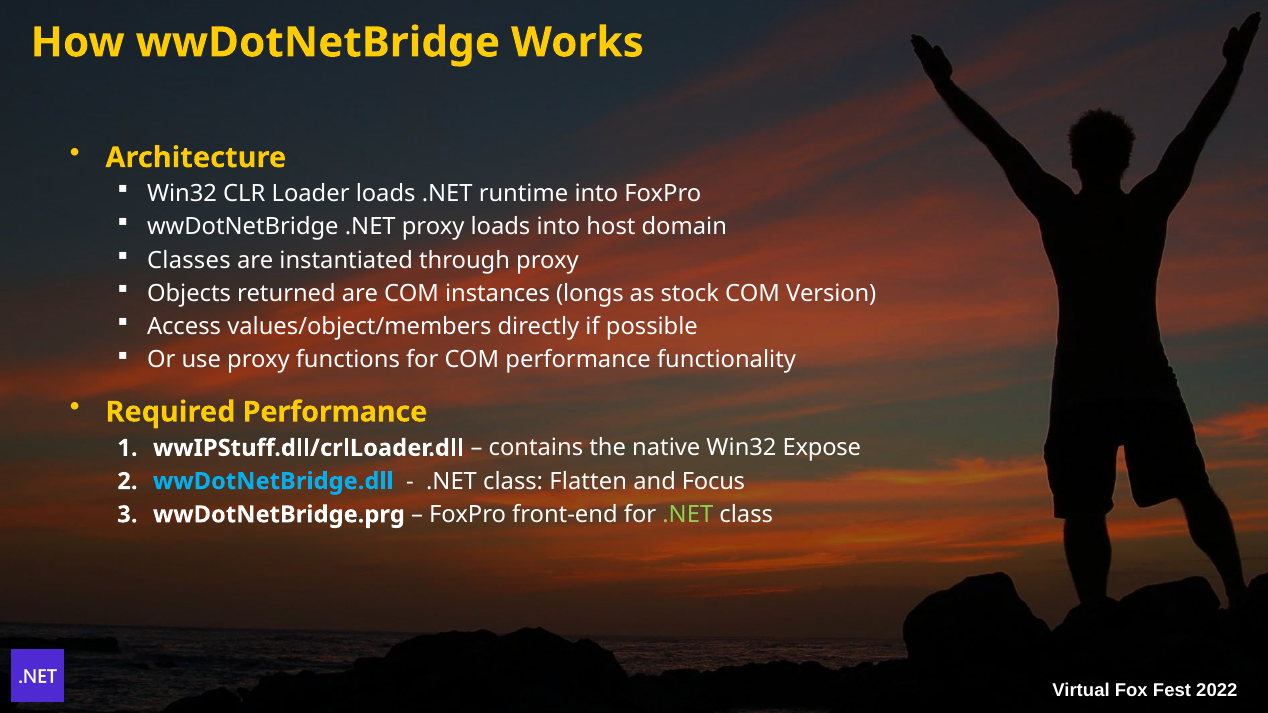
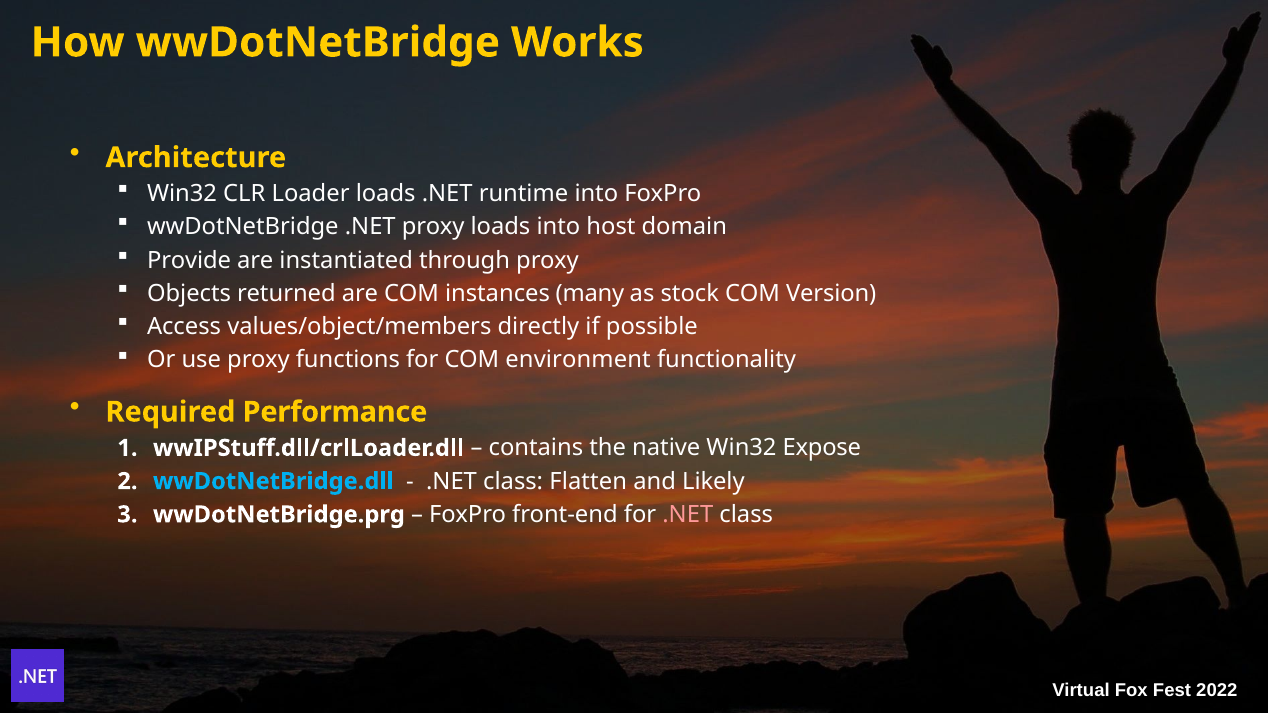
Classes: Classes -> Provide (189, 260)
longs: longs -> many (590, 294)
COM performance: performance -> environment (578, 360)
Focus: Focus -> Likely (713, 481)
.NET colour: light green -> pink (688, 515)
